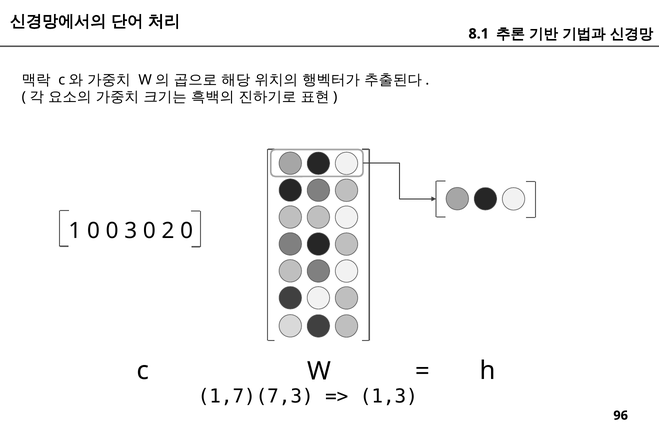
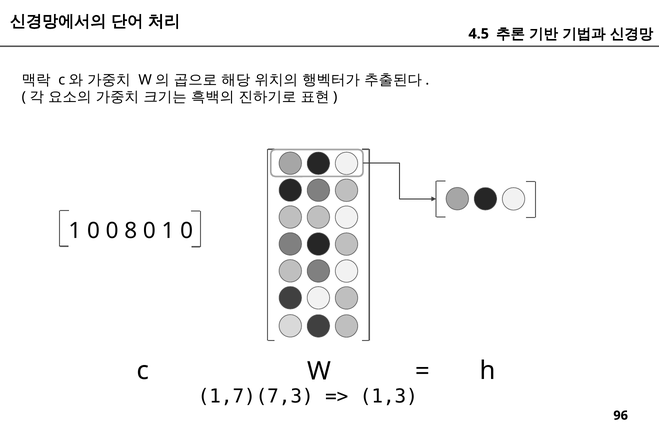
8.1: 8.1 -> 4.5 (479, 34)
3: 3 -> 8 (131, 231)
0 2: 2 -> 1 (168, 231)
